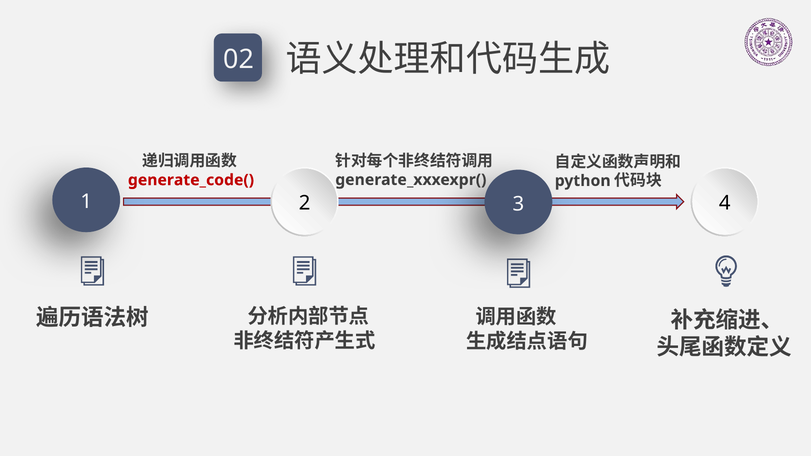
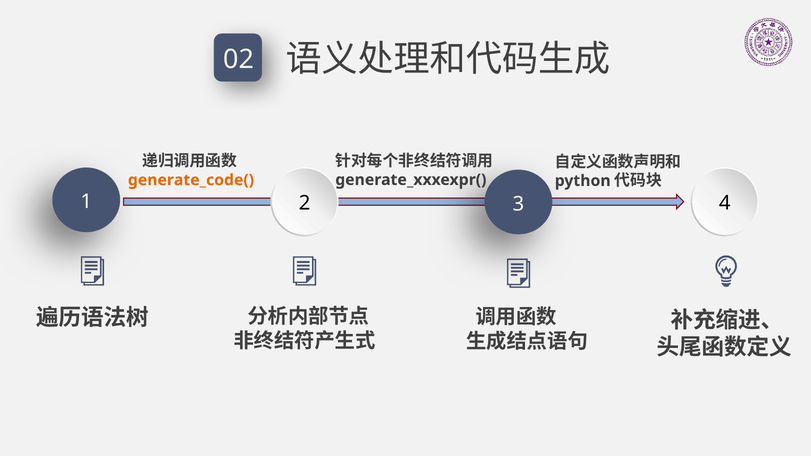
generate_code( colour: red -> orange (191, 180)
